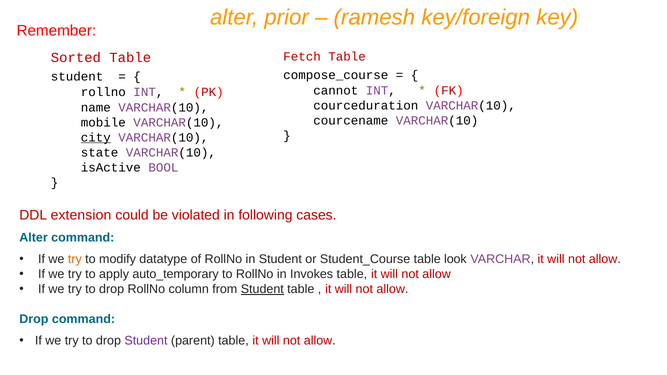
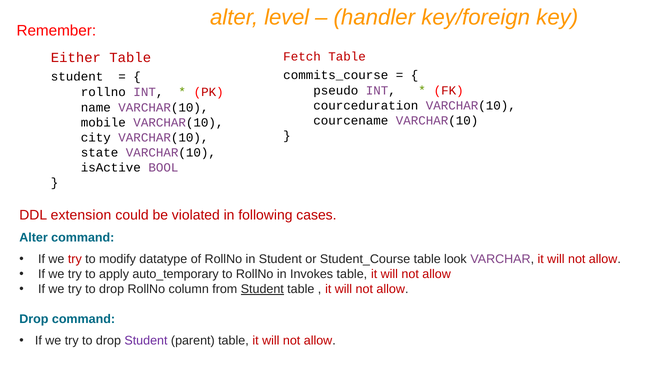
prior: prior -> level (287, 17)
ramesh: ramesh -> handler (374, 17)
Sorted: Sorted -> Either (76, 58)
compose_course: compose_course -> commits_course (336, 75)
cannot: cannot -> pseudo (336, 91)
city underline: present -> none (96, 137)
try colour: orange -> red (75, 259)
